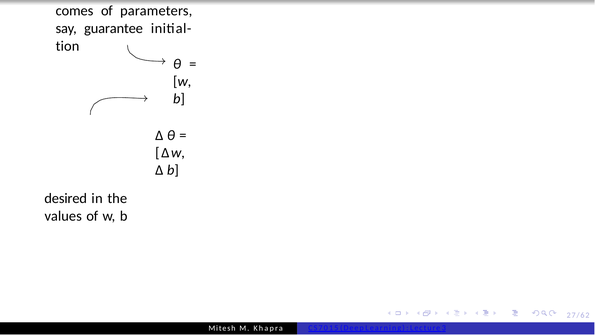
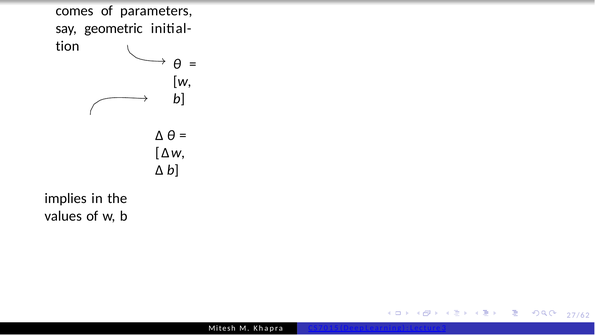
guarantee: guarantee -> geometric (113, 28)
desired: desired -> implies (66, 198)
